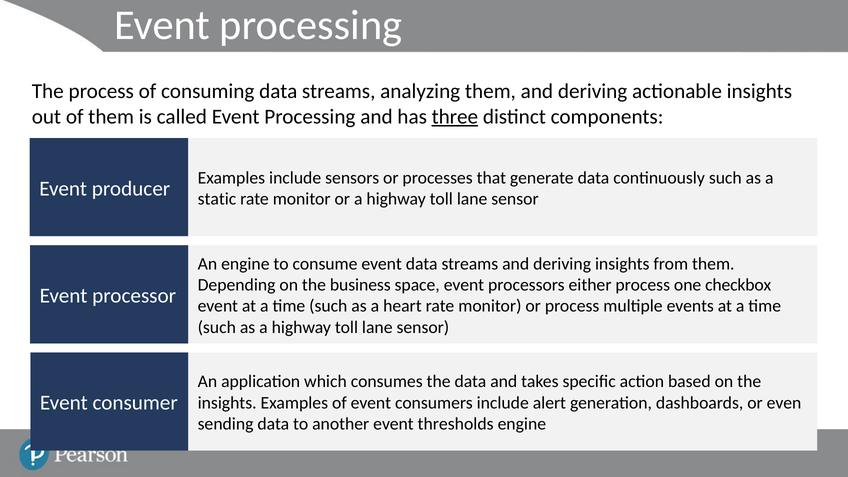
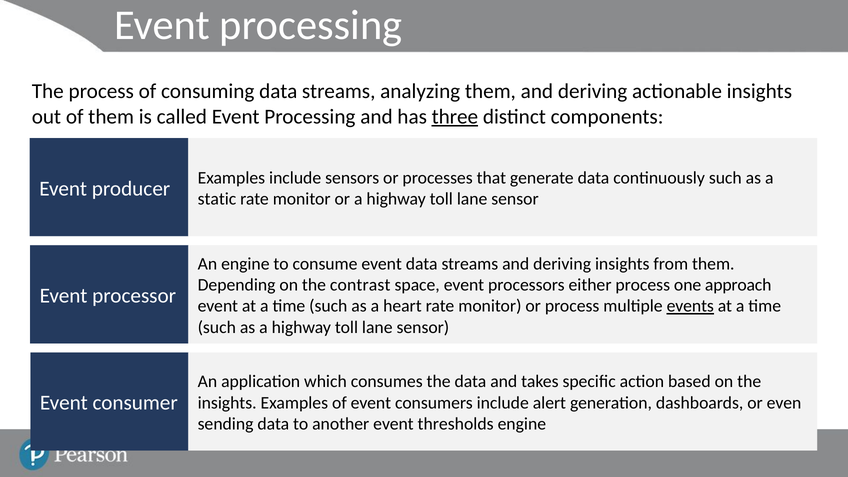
business: business -> contrast (360, 285)
checkbox: checkbox -> approach (738, 285)
events underline: none -> present (690, 306)
